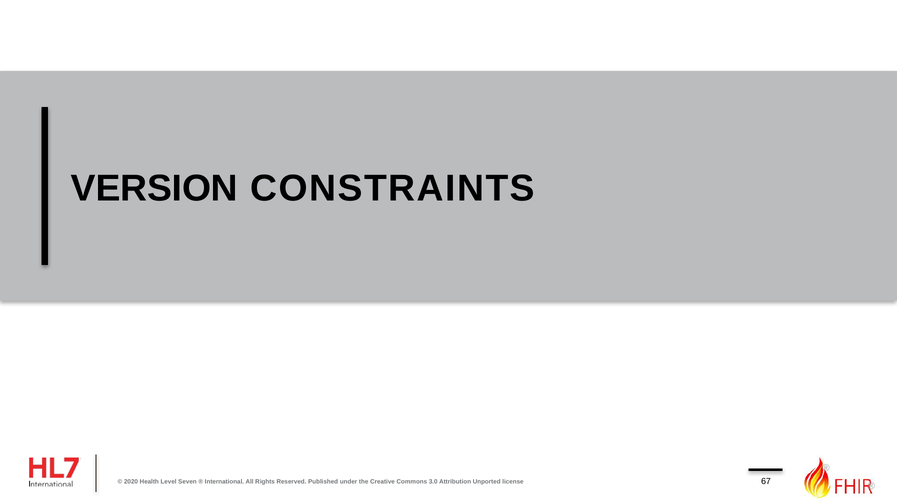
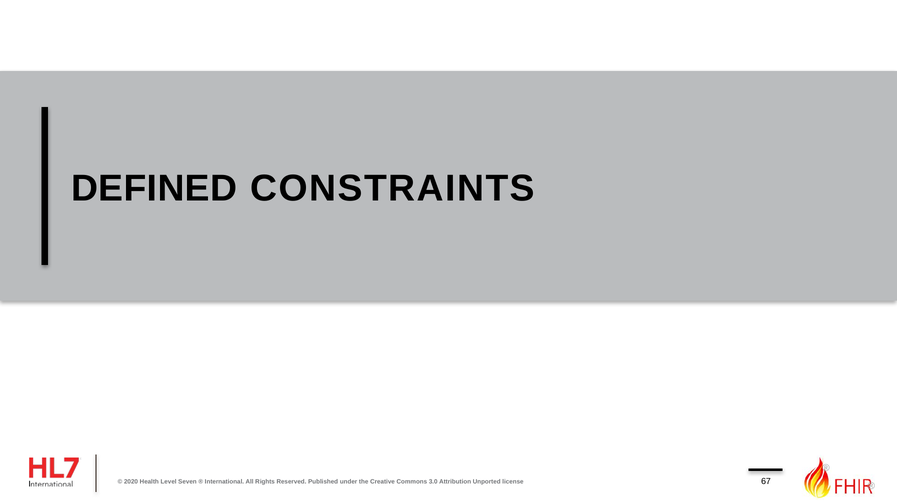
VERSION: VERSION -> DEFINED (154, 189)
